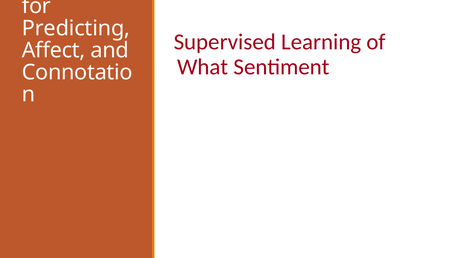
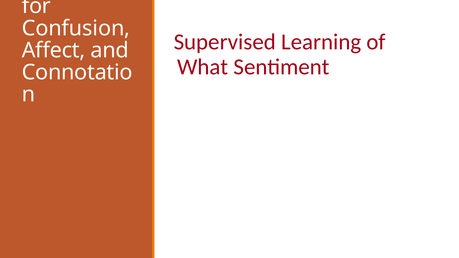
Predicting: Predicting -> Confusion (76, 28)
